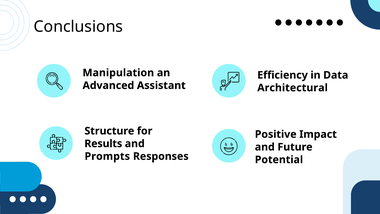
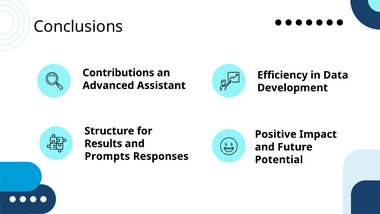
Manipulation: Manipulation -> Contributions (118, 73)
Architectural: Architectural -> Development (293, 88)
